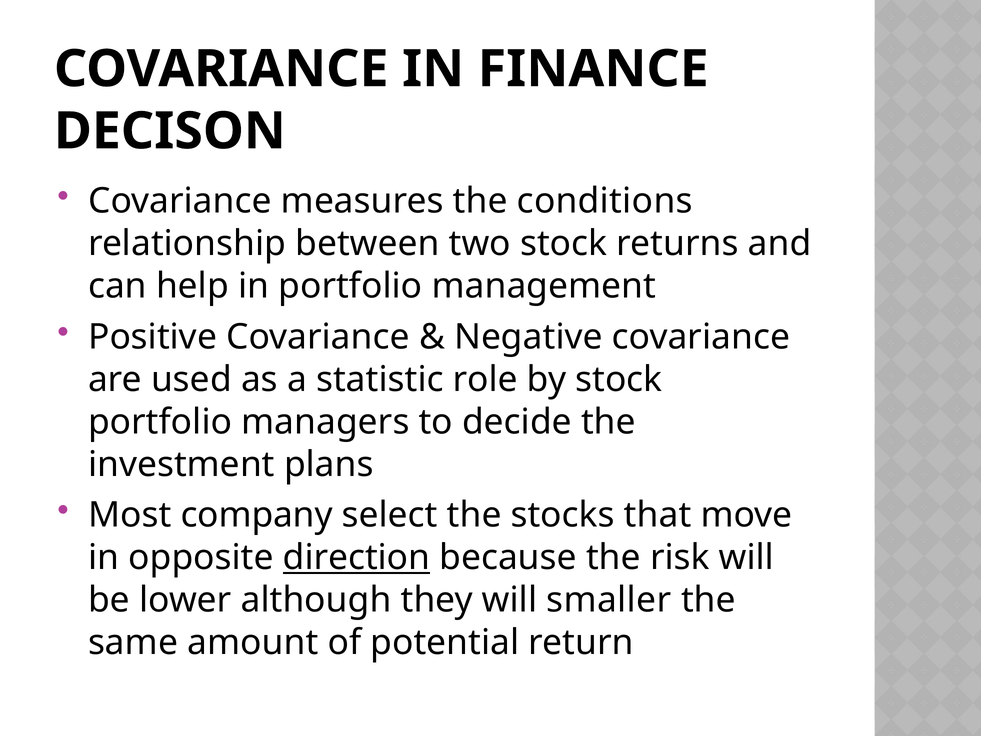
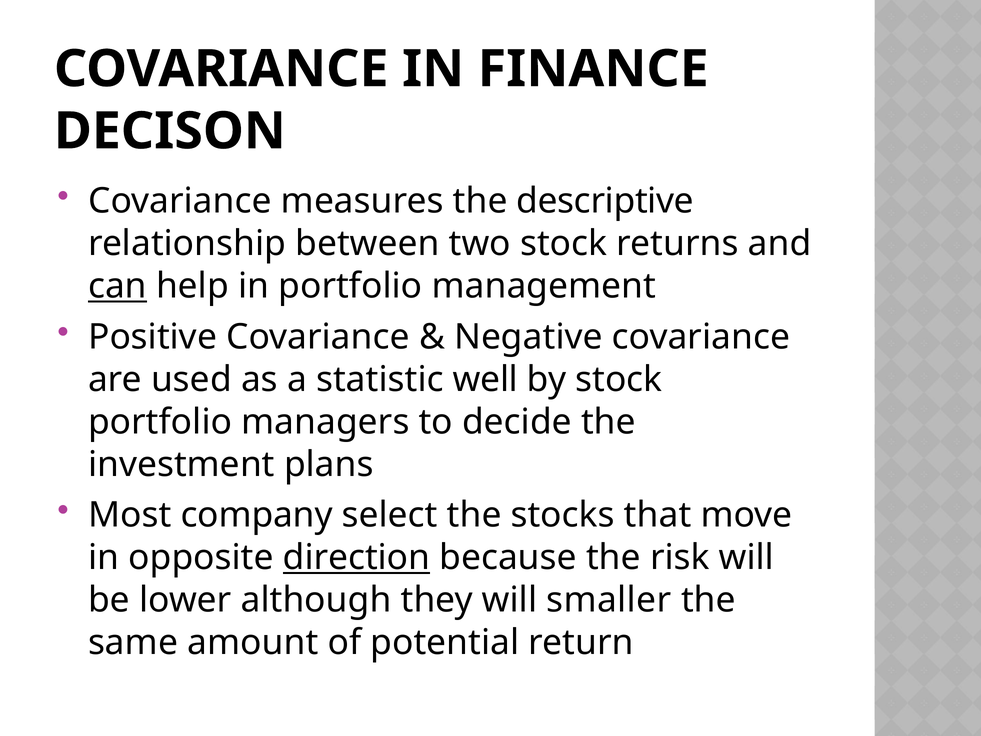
conditions: conditions -> descriptive (605, 201)
can underline: none -> present (117, 286)
role: role -> well (485, 379)
